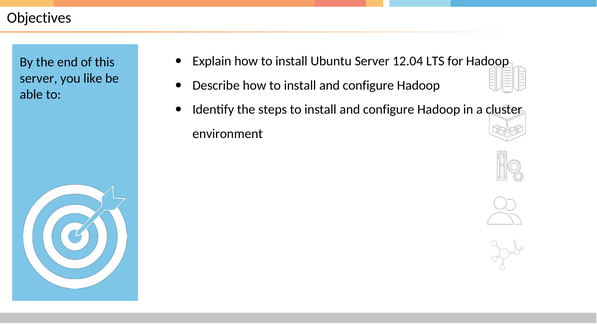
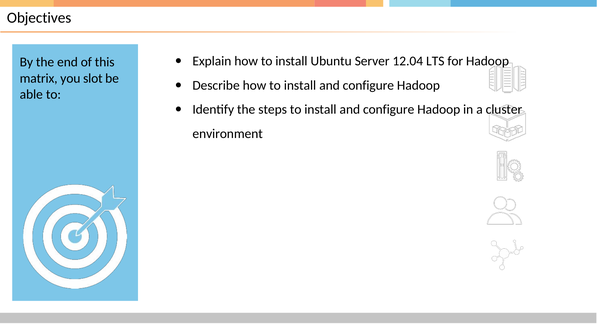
server: server -> matrix (39, 78)
like: like -> slot (93, 78)
